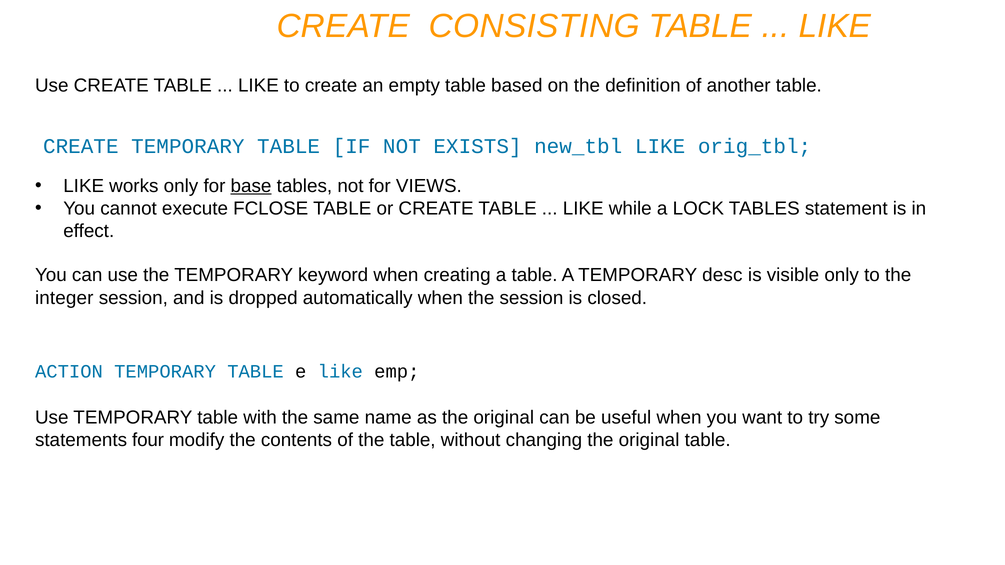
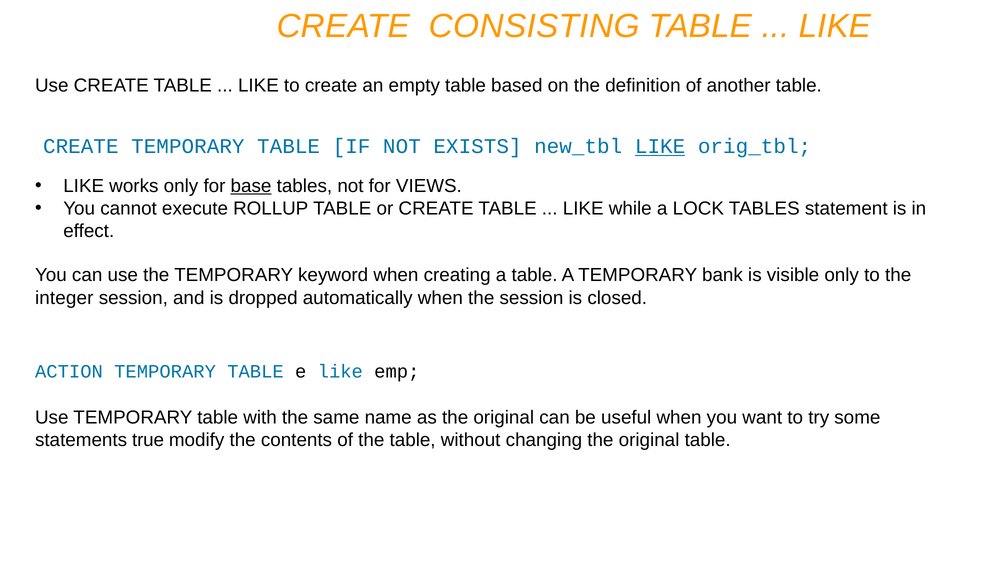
LIKE underline: none -> present (660, 147)
FCLOSE: FCLOSE -> ROLLUP (271, 209)
desc: desc -> bank (722, 275)
four: four -> true (148, 440)
